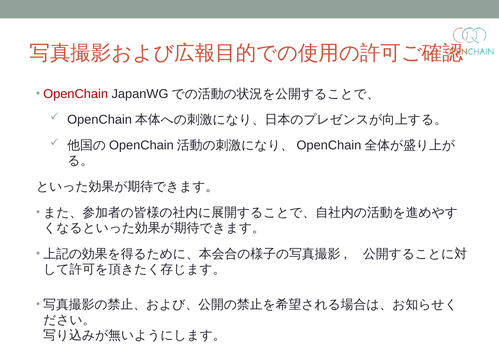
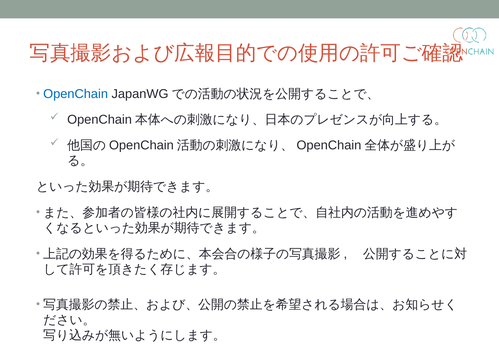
OpenChain colour: red -> blue (76, 94)
